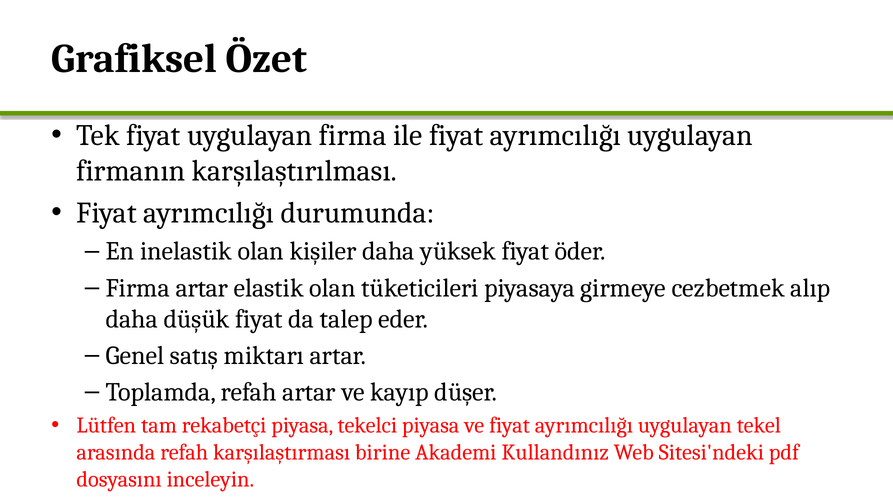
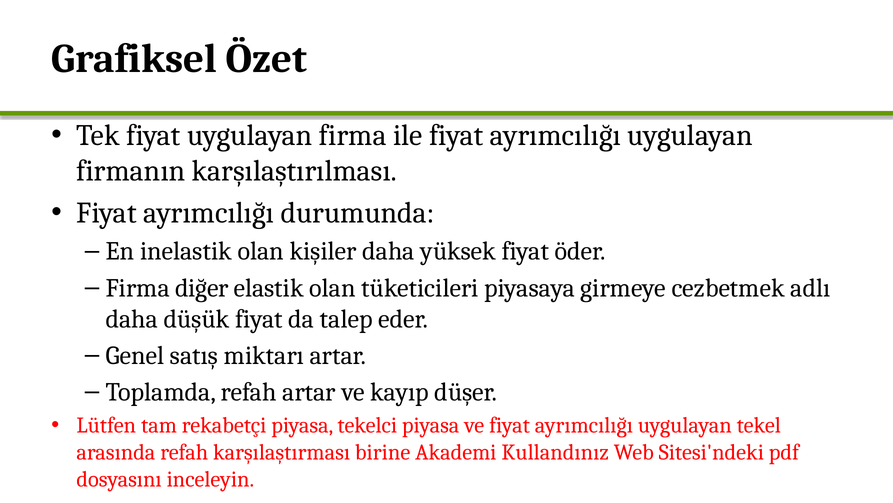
Firma artar: artar -> diğer (202, 288)
alıp: alıp -> adlı (810, 288)
